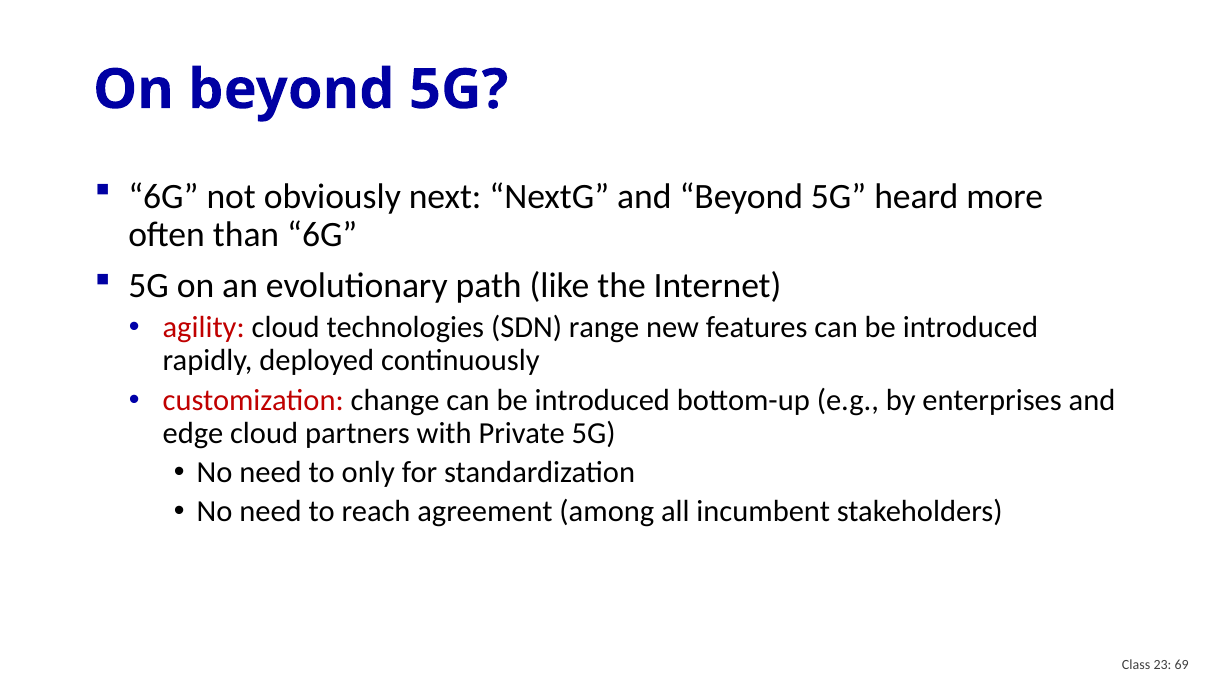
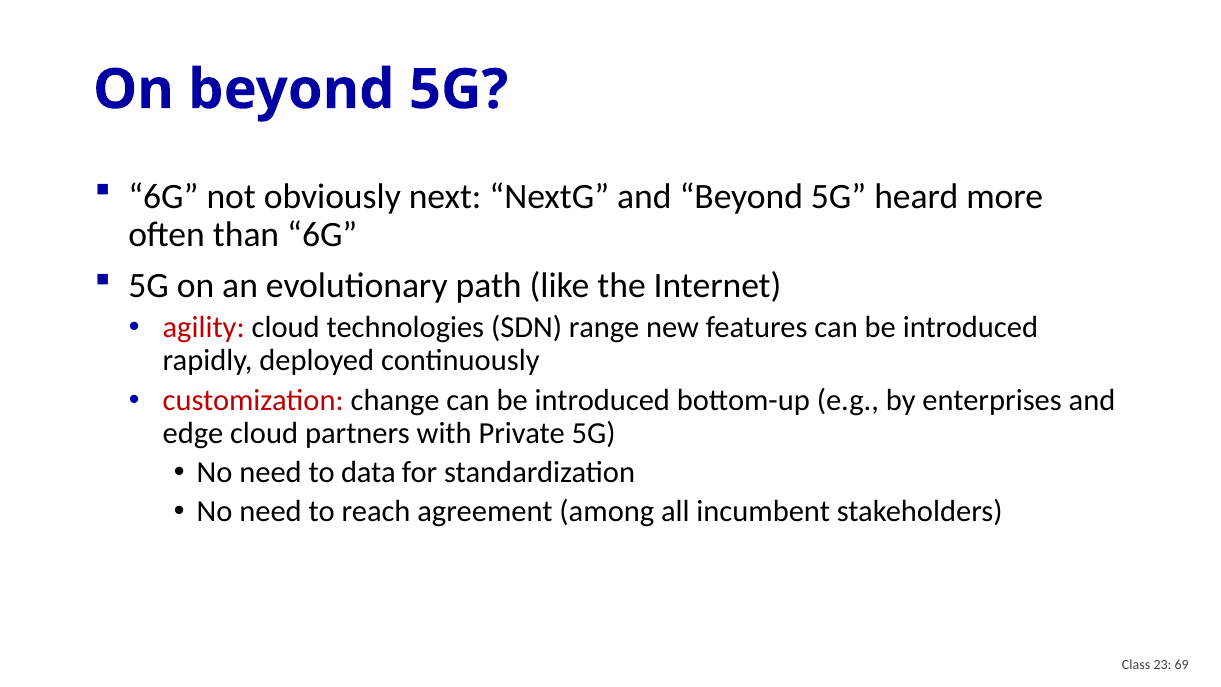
only: only -> data (368, 472)
